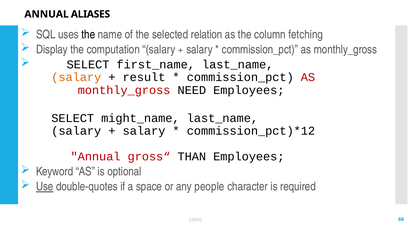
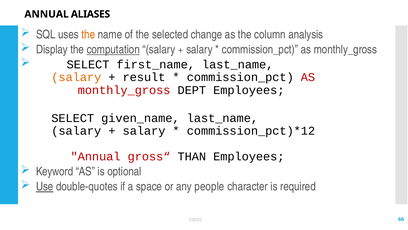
the colour: black -> orange (88, 34)
relation: relation -> change (207, 34)
fetching: fetching -> analysis (306, 34)
computation underline: none -> present (113, 49)
NEED: NEED -> DEPT (192, 90)
might_name: might_name -> given_name (140, 118)
